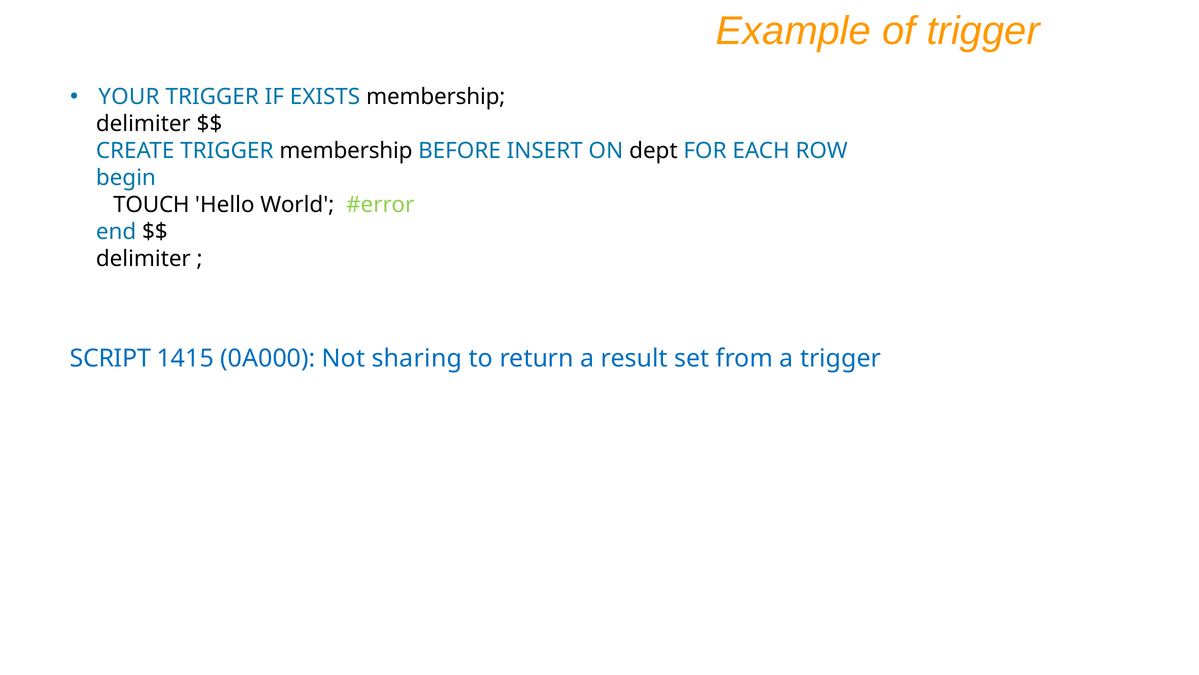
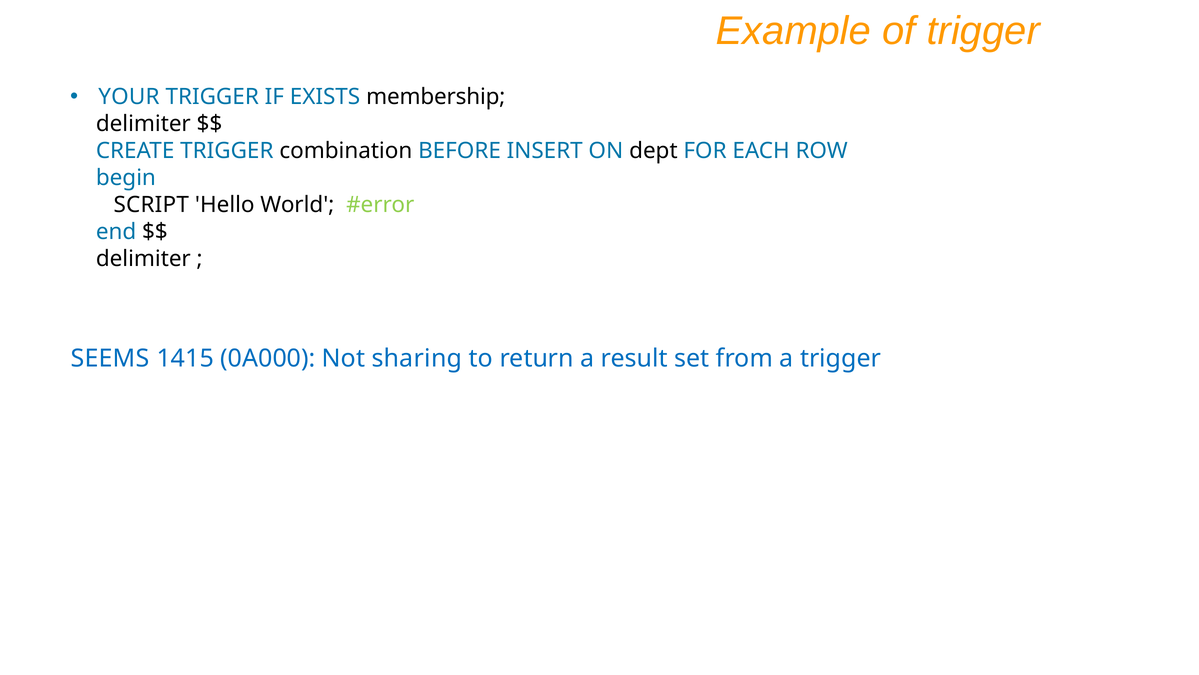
TRIGGER membership: membership -> combination (346, 151)
TOUCH: TOUCH -> SCRIPT (151, 205)
SCRIPT: SCRIPT -> SEEMS (110, 358)
